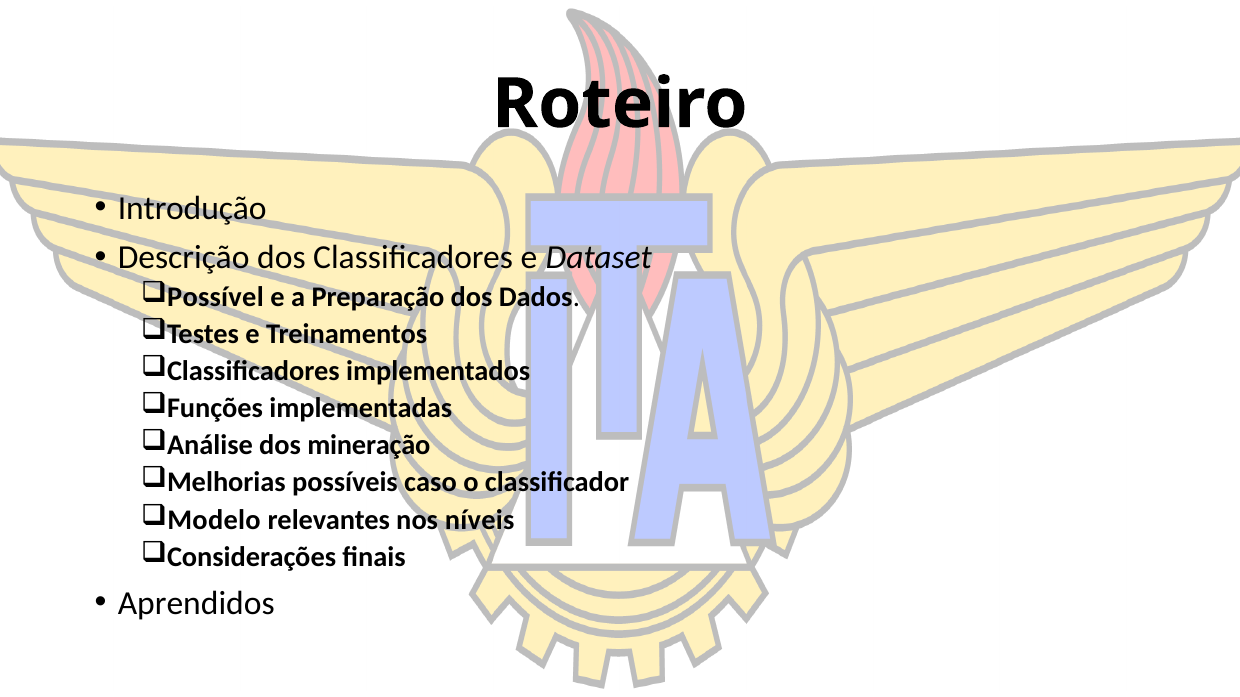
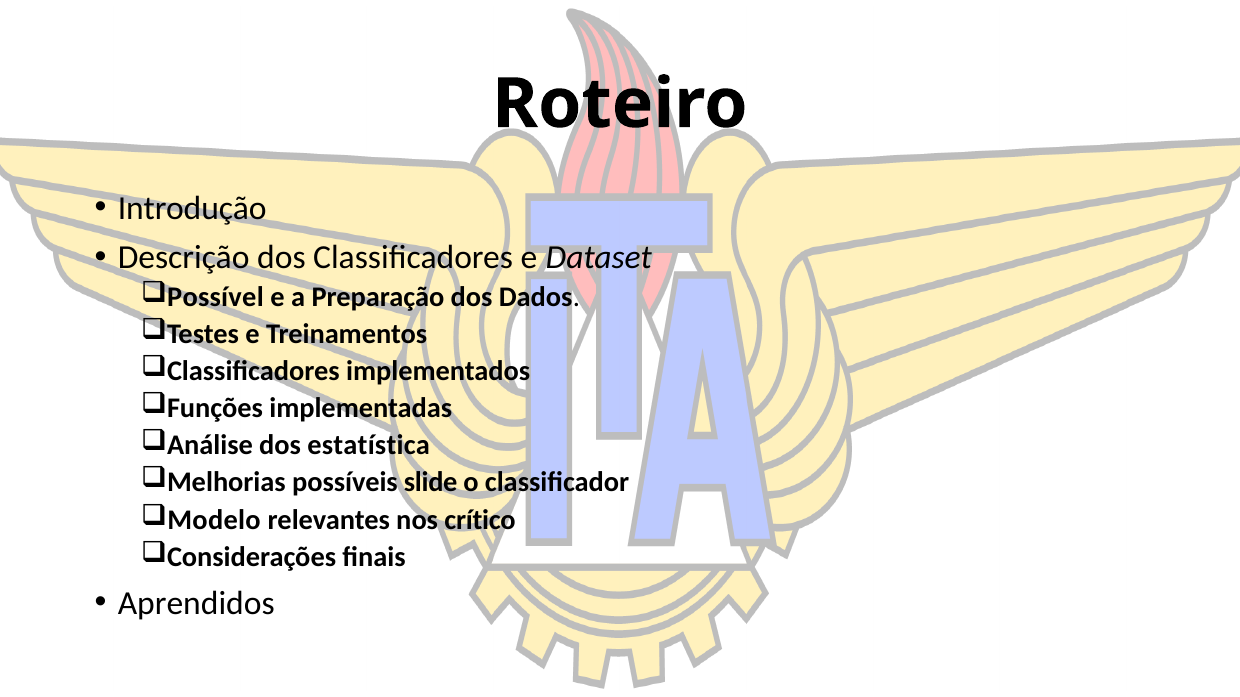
mineração: mineração -> estatística (369, 446)
caso: caso -> slide (431, 483)
níveis: níveis -> crítico (480, 520)
